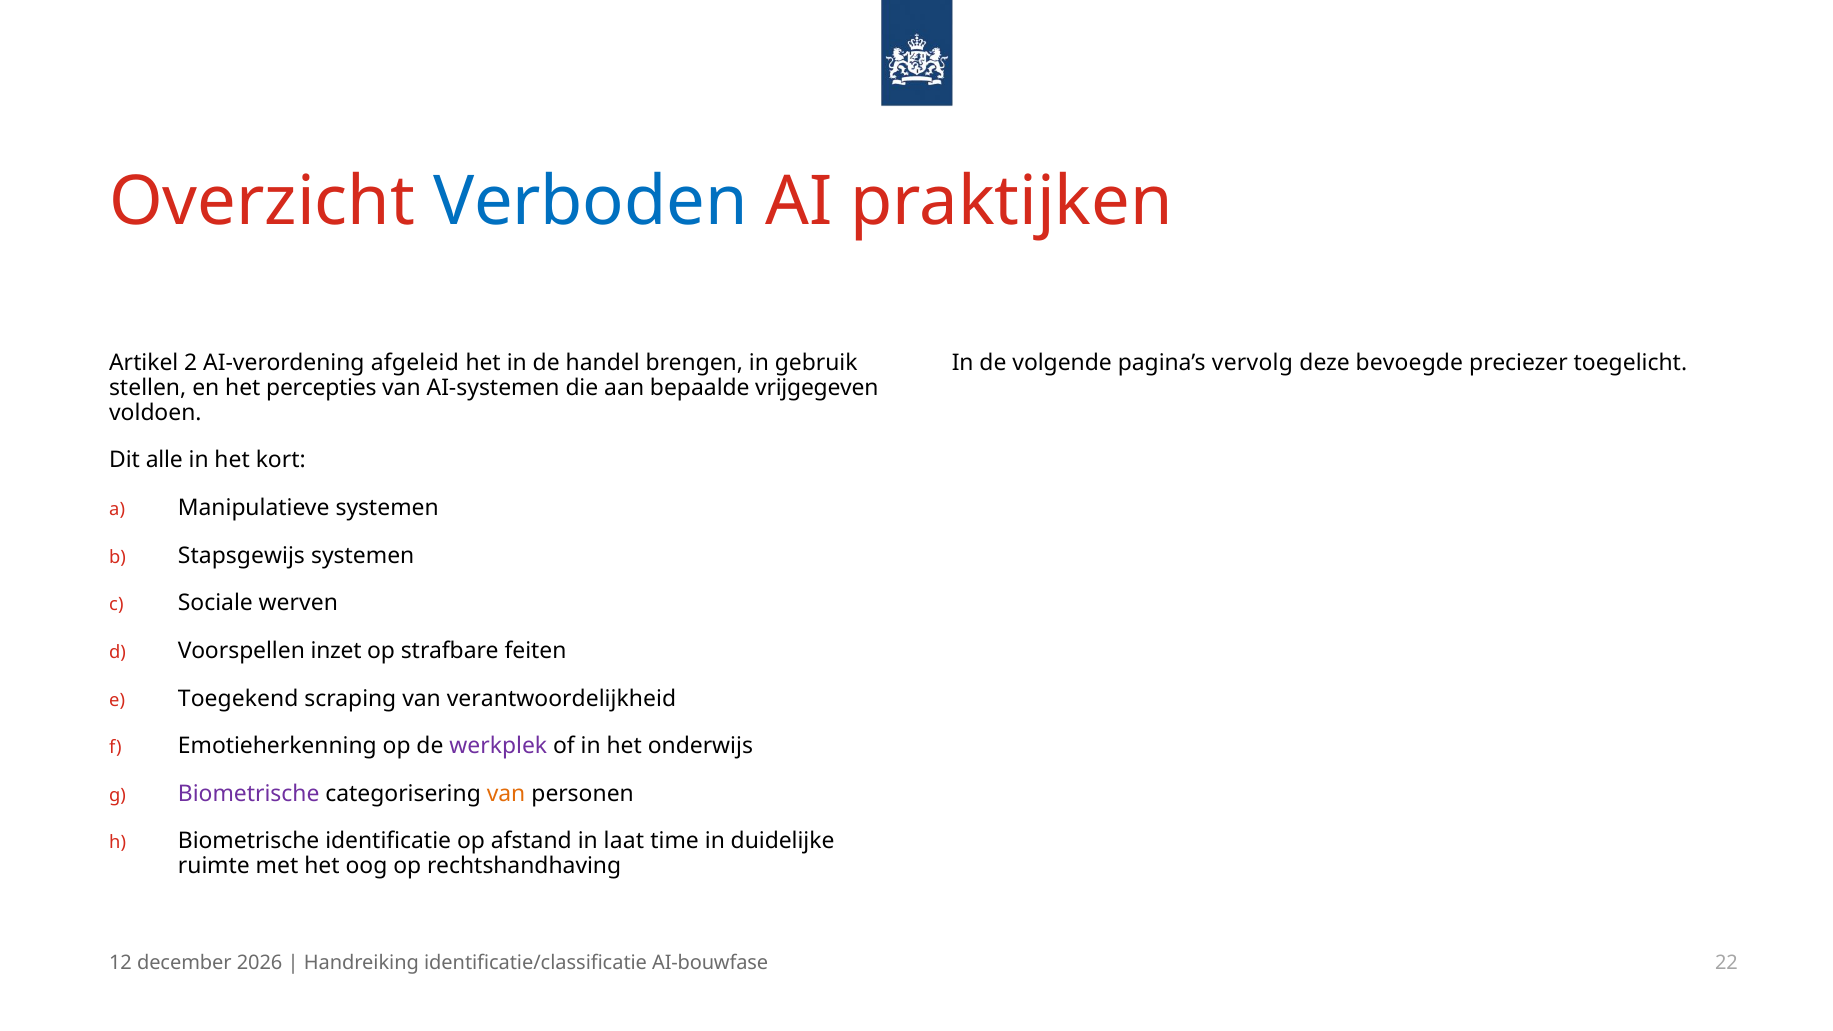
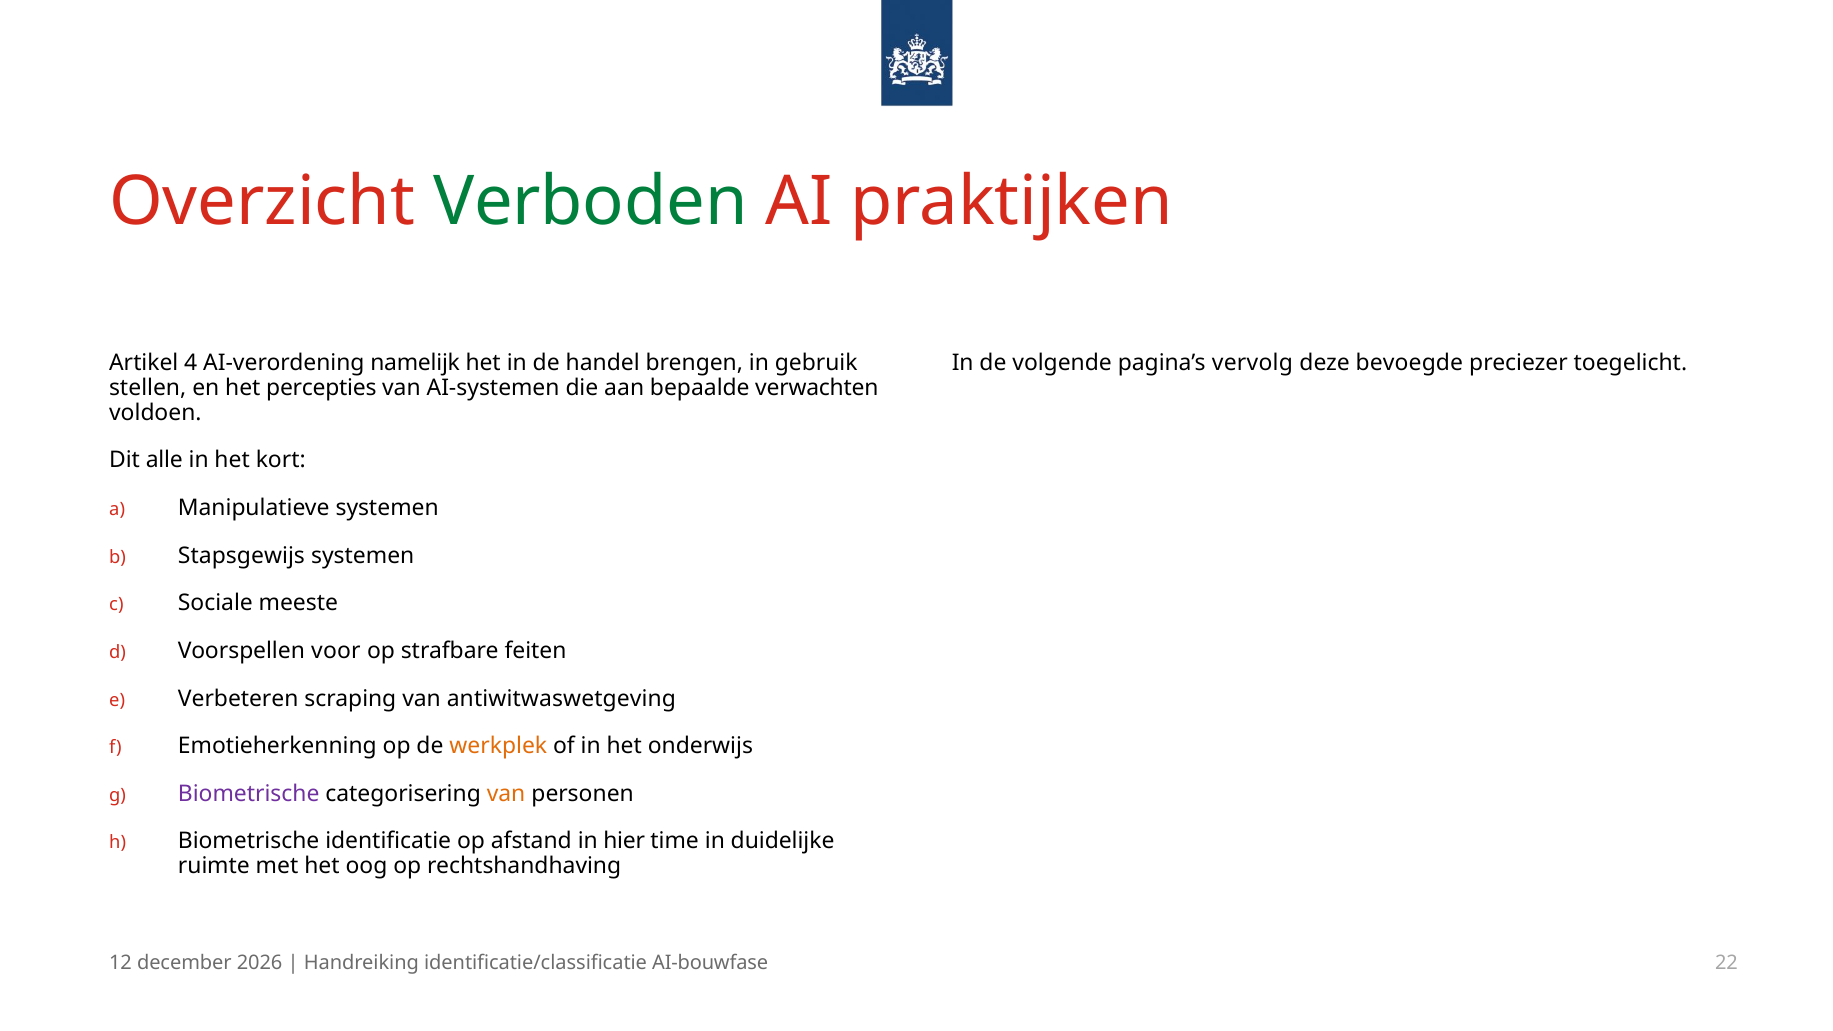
Verboden colour: blue -> green (590, 202)
2: 2 -> 4 (191, 363)
afgeleid: afgeleid -> namelijk (415, 363)
vrijgegeven: vrijgegeven -> verwachten (817, 388)
werven: werven -> meeste (298, 603)
inzet: inzet -> voor (336, 651)
Toegekend: Toegekend -> Verbeteren (238, 699)
verantwoordelijkheid: verantwoordelijkheid -> antiwitwaswetgeving (561, 699)
werkplek colour: purple -> orange (498, 746)
laat: laat -> hier (624, 841)
